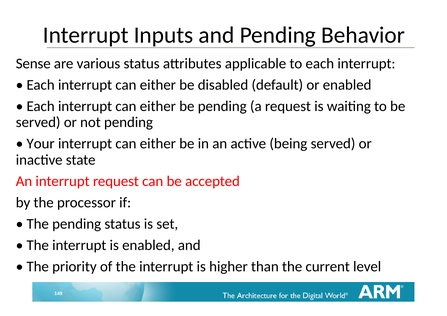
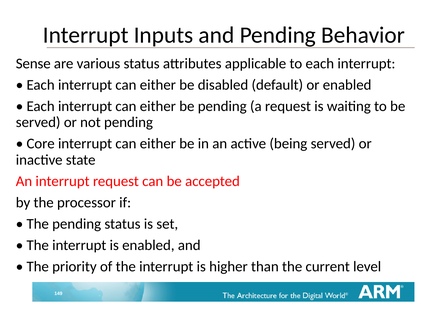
Your: Your -> Core (41, 144)
